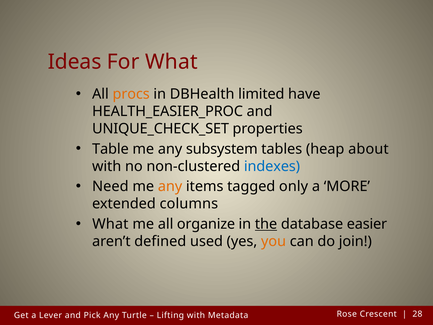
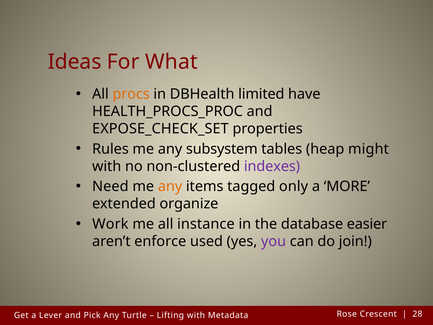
HEALTH_EASIER_PROC: HEALTH_EASIER_PROC -> HEALTH_PROCS_PROC (168, 111)
UNIQUE_CHECK_SET: UNIQUE_CHECK_SET -> EXPOSE_CHECK_SET (160, 129)
Table: Table -> Rules (110, 149)
about: about -> might (368, 149)
indexes colour: blue -> purple (272, 166)
columns: columns -> organize (189, 204)
What: What -> Work (110, 224)
organize: organize -> instance (206, 224)
the underline: present -> none (266, 224)
defined: defined -> enforce (160, 241)
you colour: orange -> purple (274, 241)
